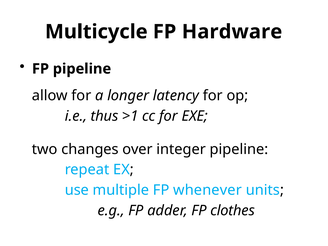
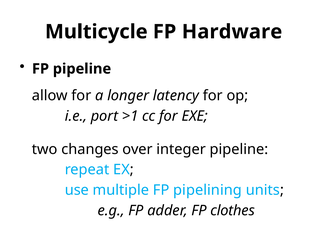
thus: thus -> port (104, 116)
whenever: whenever -> pipelining (208, 190)
